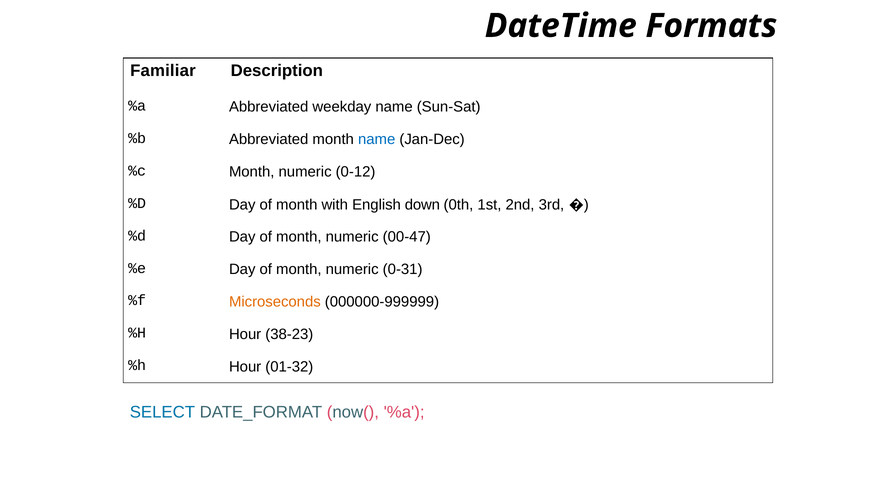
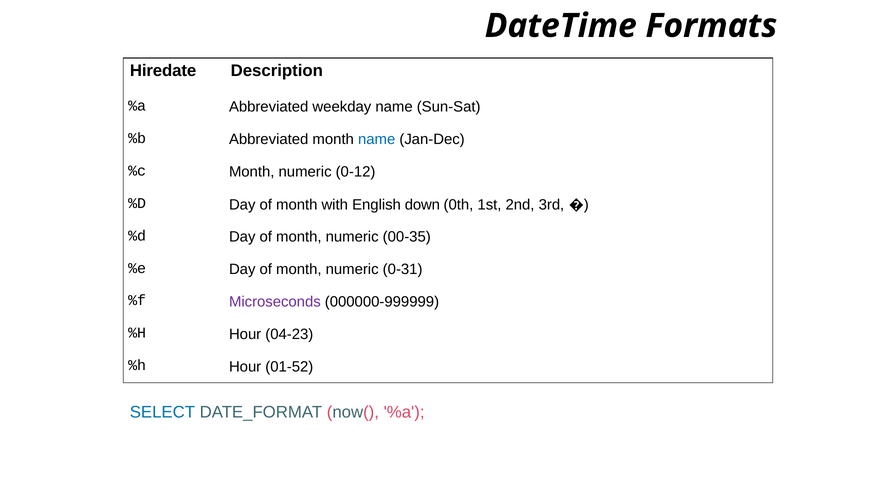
Familiar: Familiar -> Hiredate (163, 71)
00-47: 00-47 -> 00-35 (407, 237)
Microseconds colour: orange -> purple (275, 302)
38-23: 38-23 -> 04-23 (289, 334)
01-32: 01-32 -> 01-52 (289, 367)
